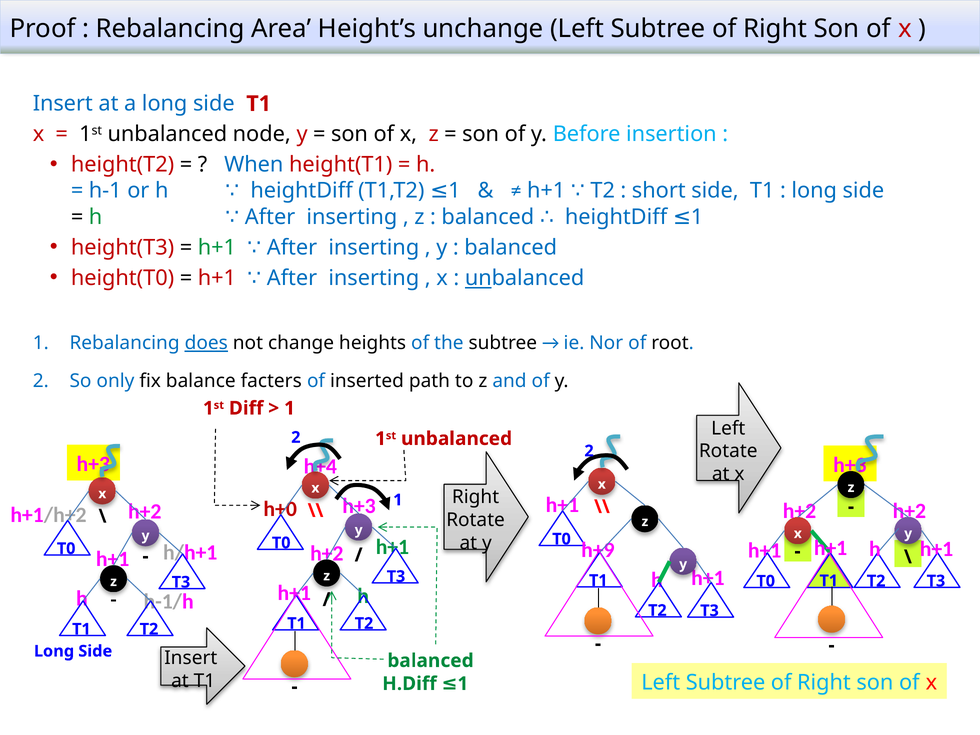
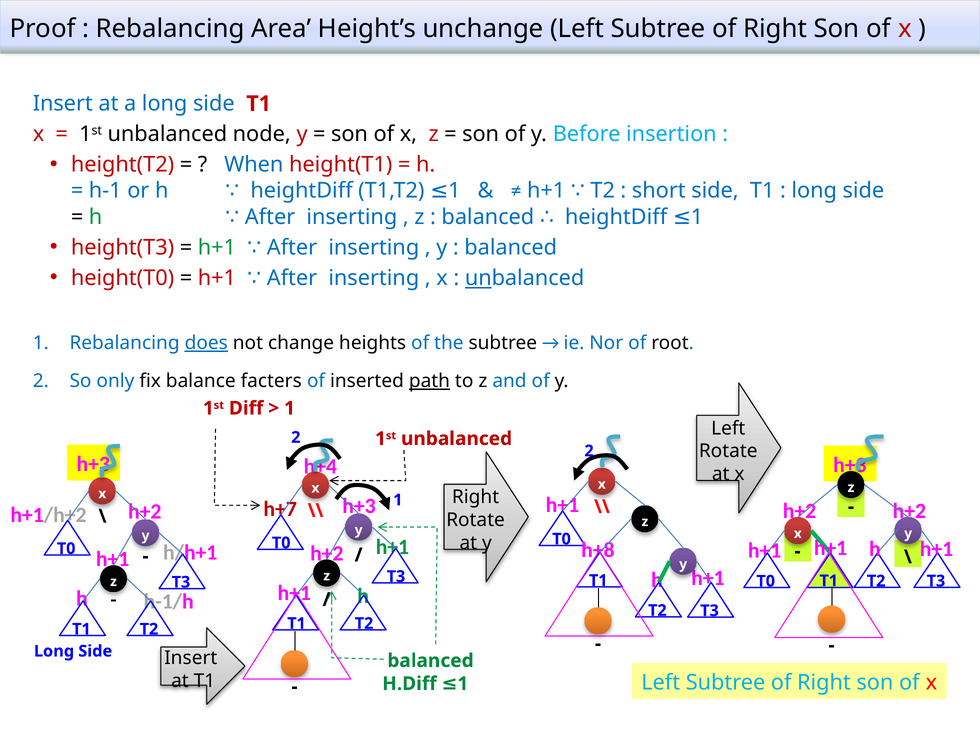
path underline: none -> present (429, 381)
h+0: h+0 -> h+7 (280, 509)
h+9: h+9 -> h+8 (598, 550)
